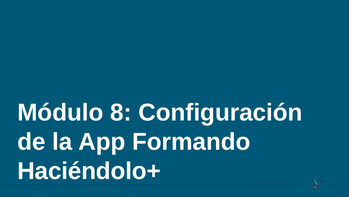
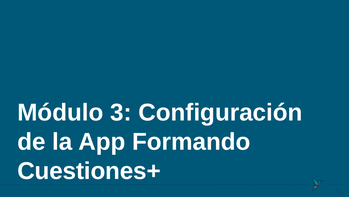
8: 8 -> 3 (121, 112)
Haciéndolo+: Haciéndolo+ -> Cuestiones+ (89, 170)
